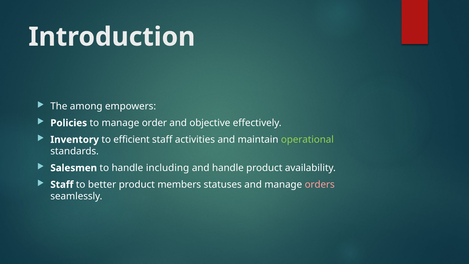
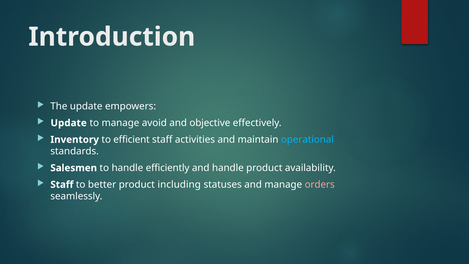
The among: among -> update (86, 106)
Policies: Policies -> Update (69, 123)
order: order -> avoid (154, 123)
operational colour: light green -> light blue (307, 140)
including: including -> efficiently (168, 168)
members: members -> including (179, 184)
